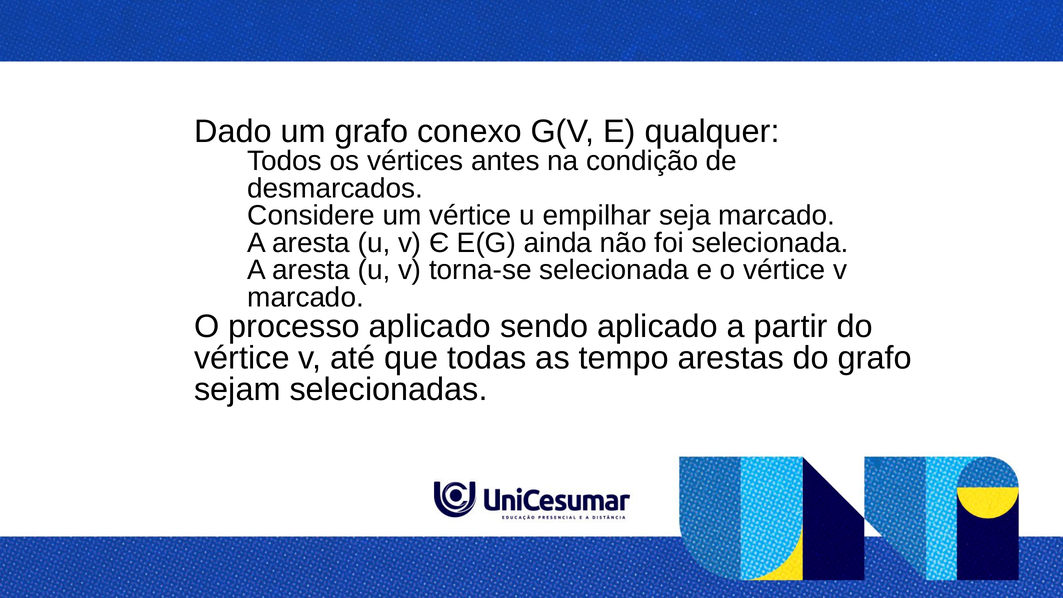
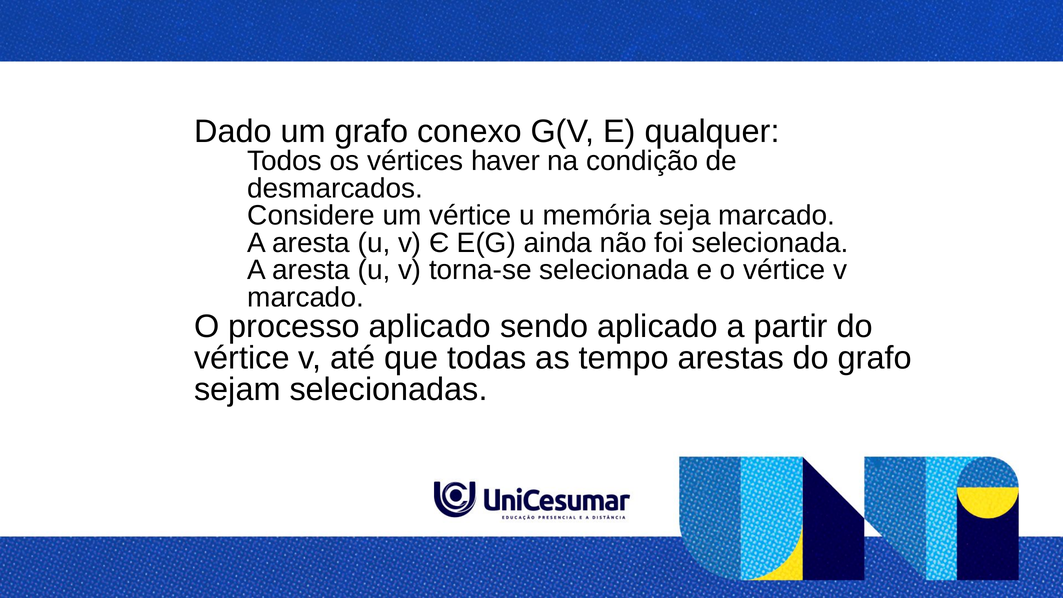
antes: antes -> haver (506, 161)
empilhar: empilhar -> memória (597, 216)
